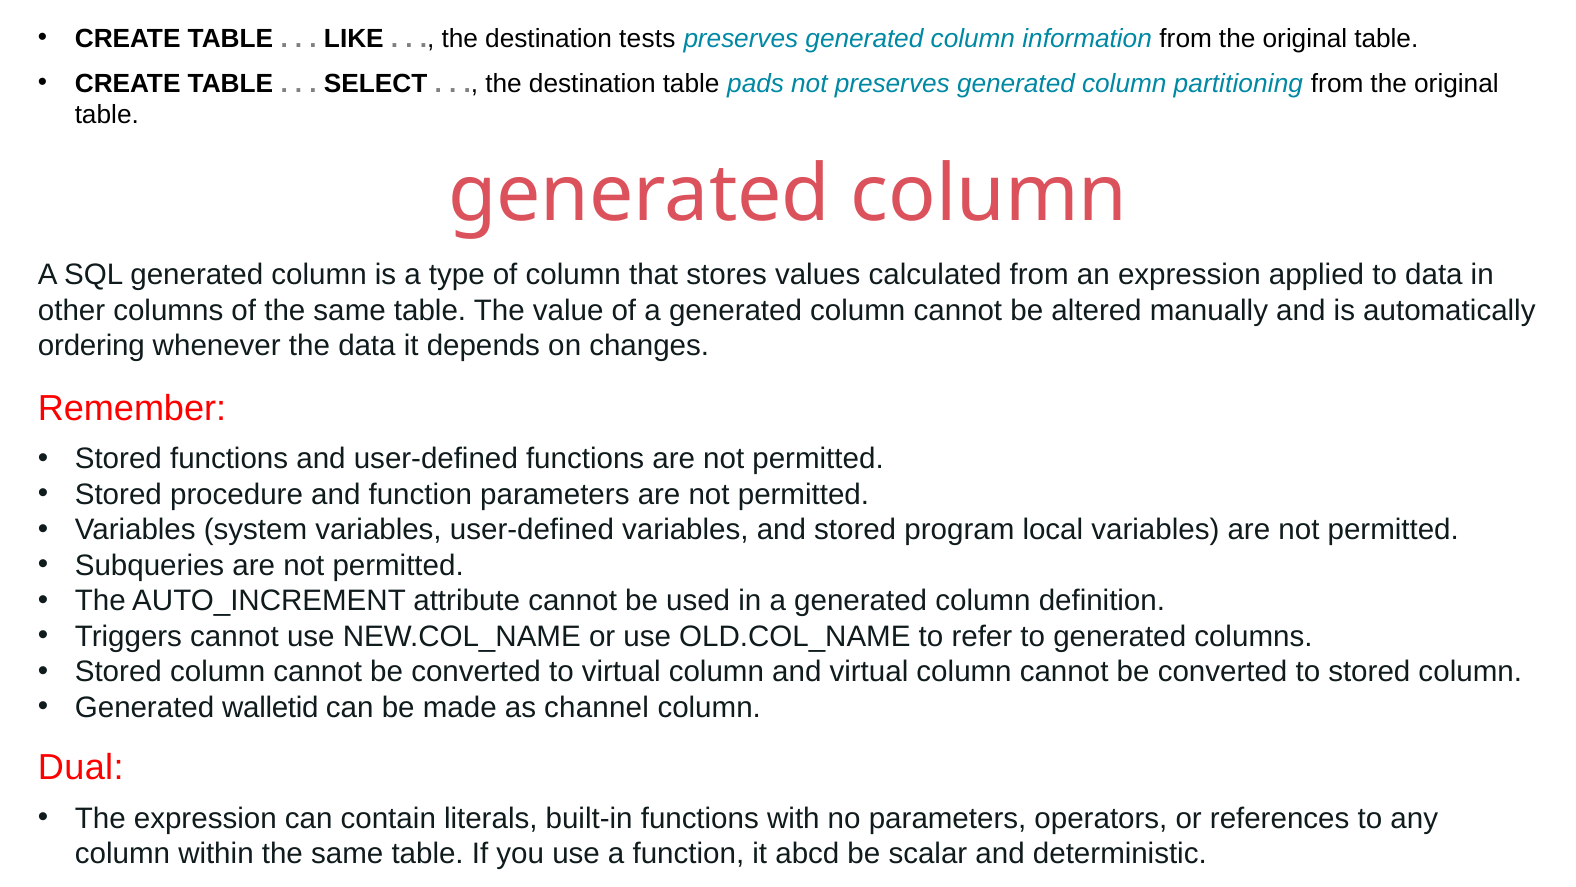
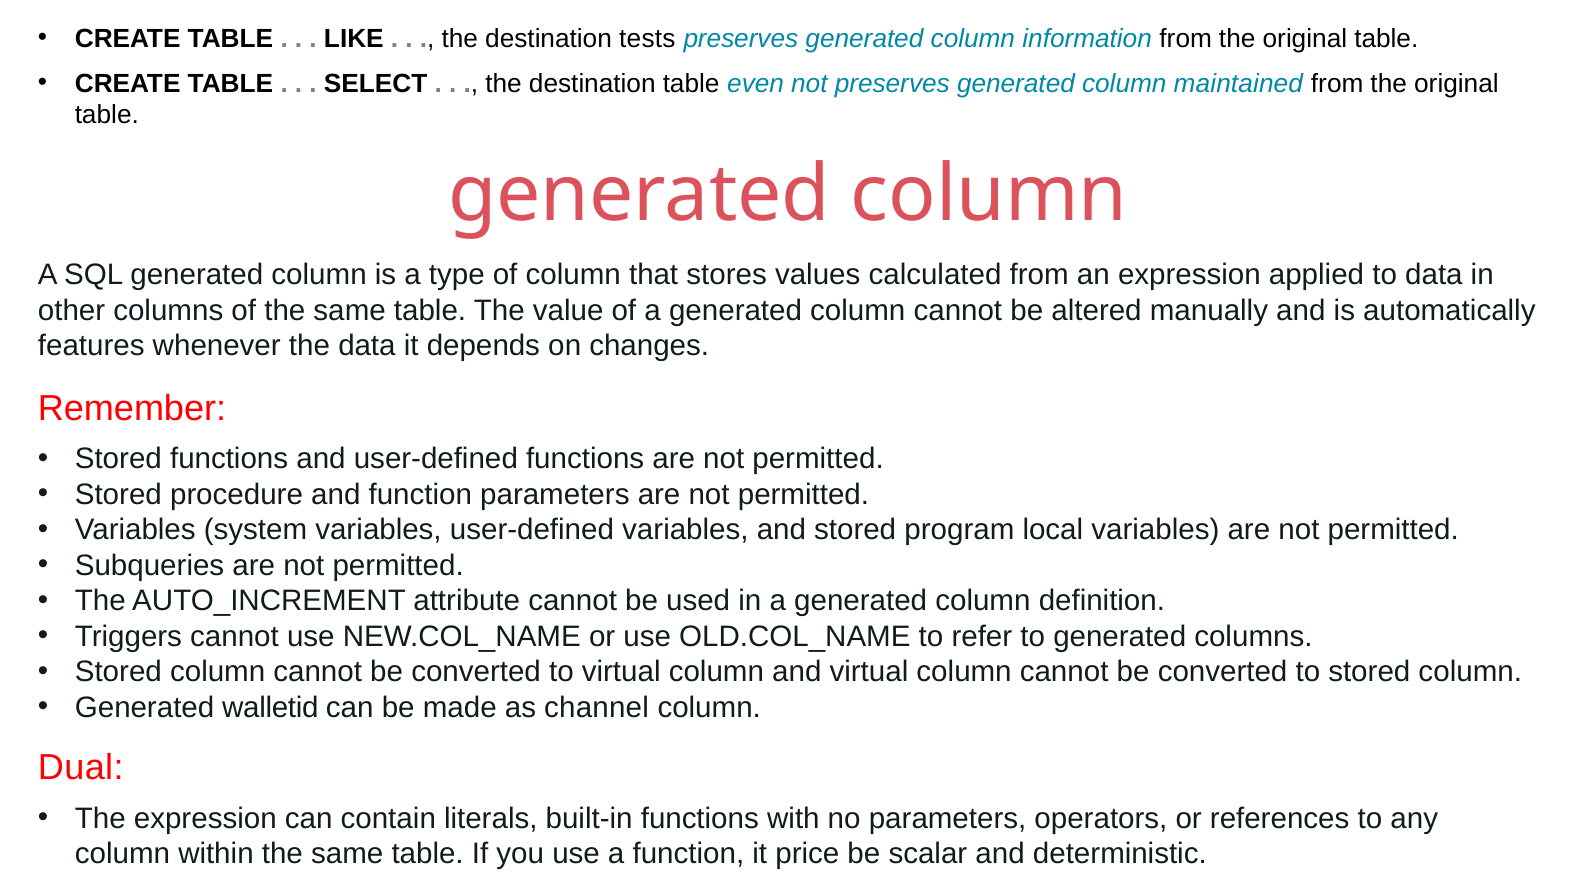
pads: pads -> even (756, 84)
partitioning: partitioning -> maintained (1238, 84)
ordering: ordering -> features (91, 346)
abcd: abcd -> price (807, 854)
